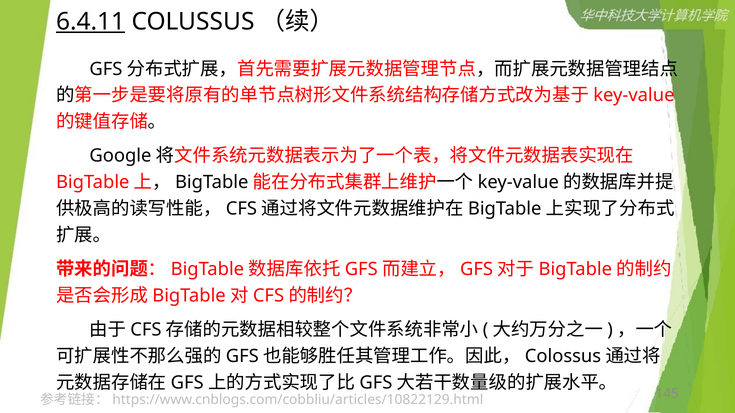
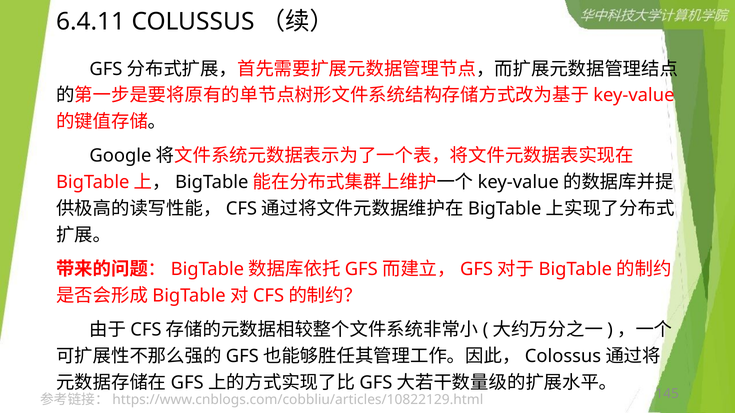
6.4.11 underline: present -> none (91, 22)
